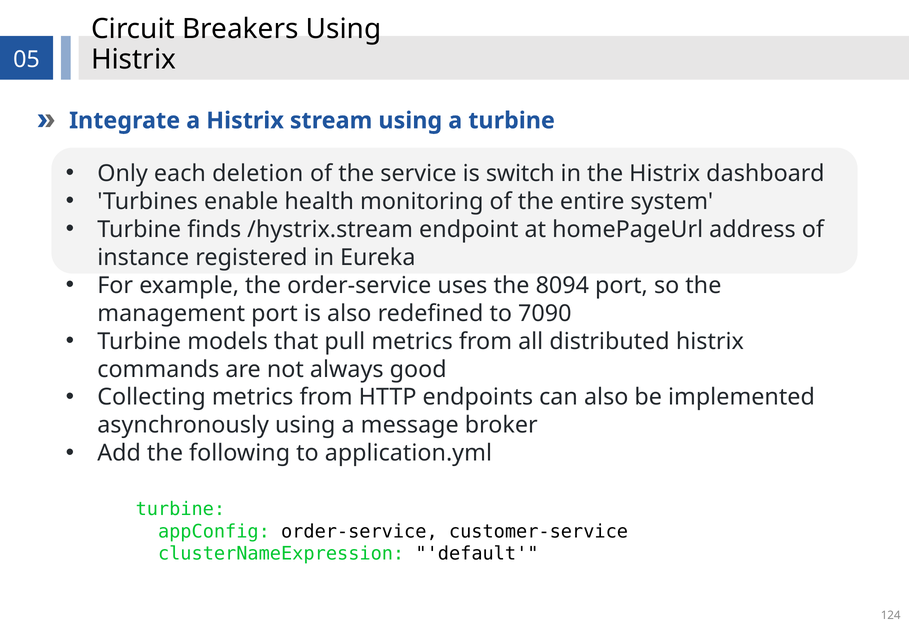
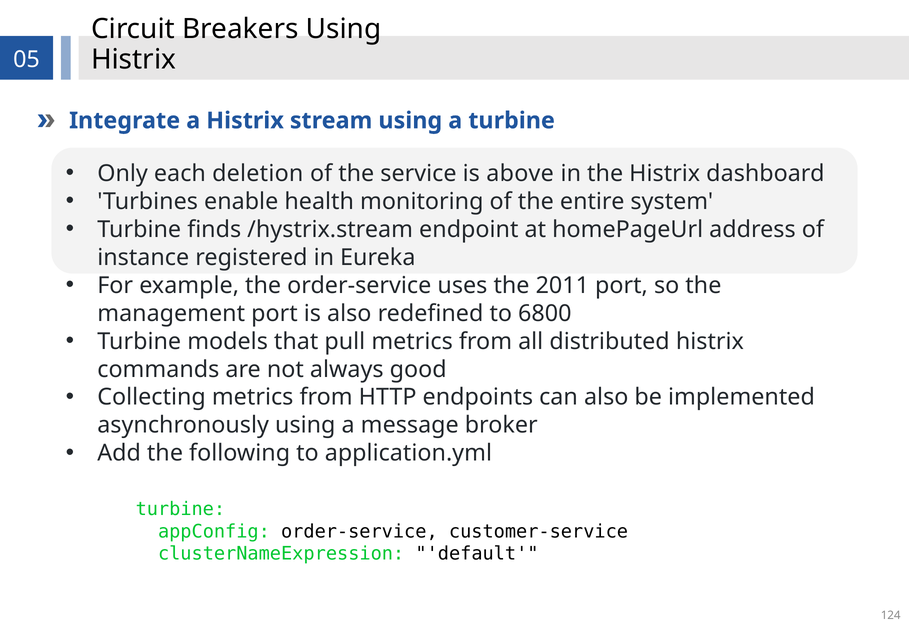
switch: switch -> above (520, 174)
8094: 8094 -> 2011 (562, 286)
7090: 7090 -> 6800 (545, 314)
